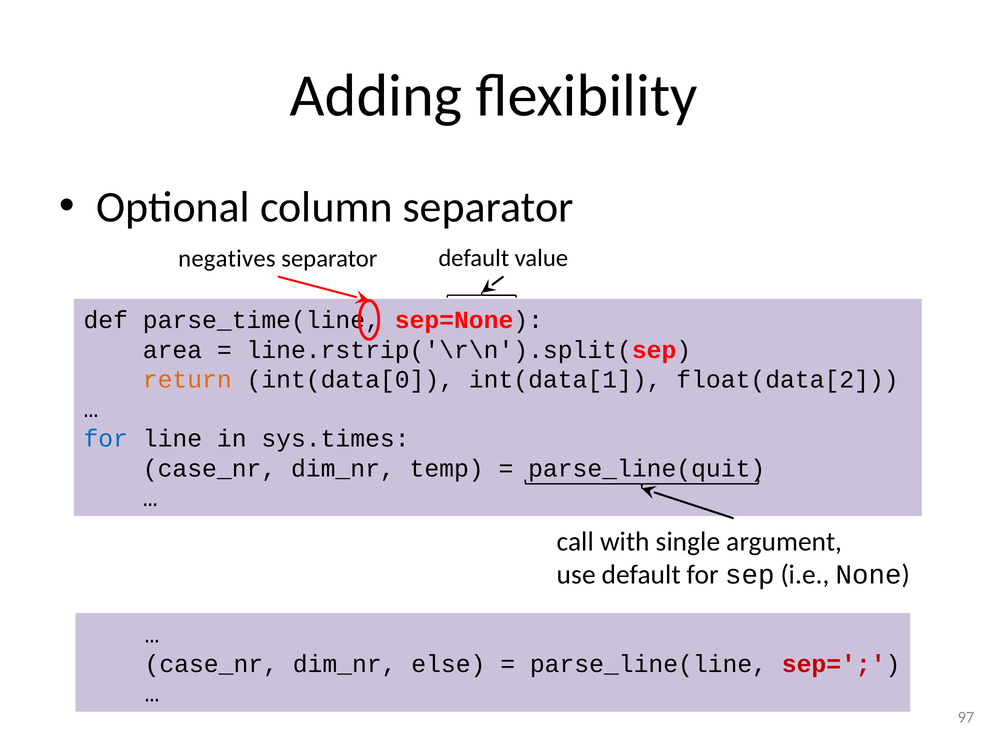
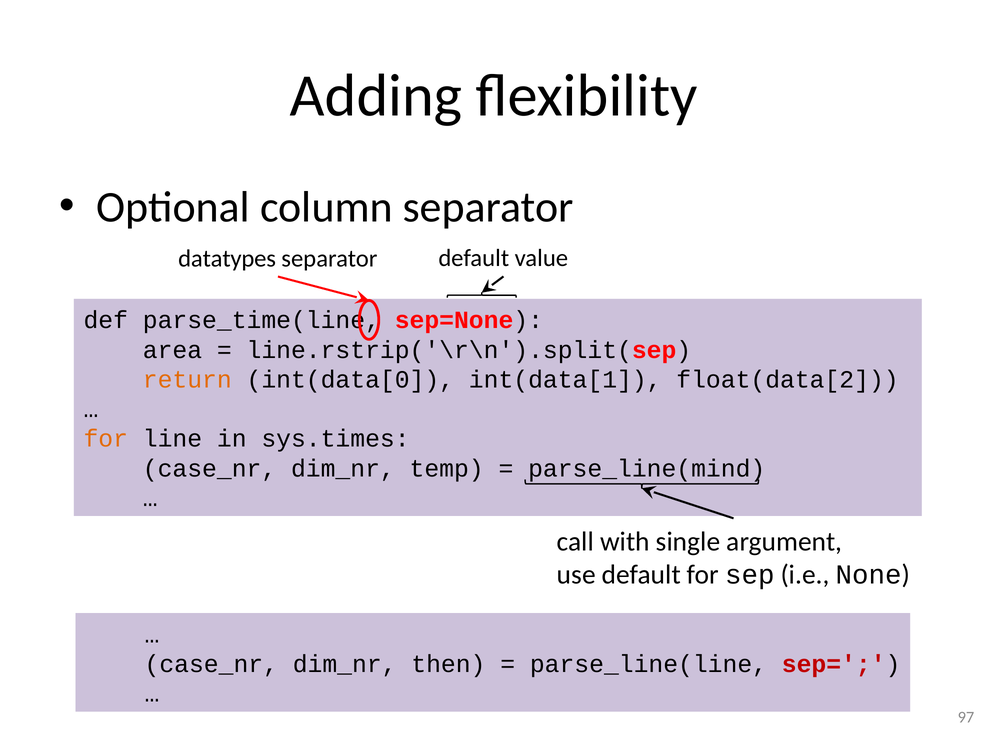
negatives: negatives -> datatypes (227, 259)
for colour: blue -> orange (106, 439)
parse_line(quit: parse_line(quit -> parse_line(mind (647, 468)
else: else -> then (448, 664)
